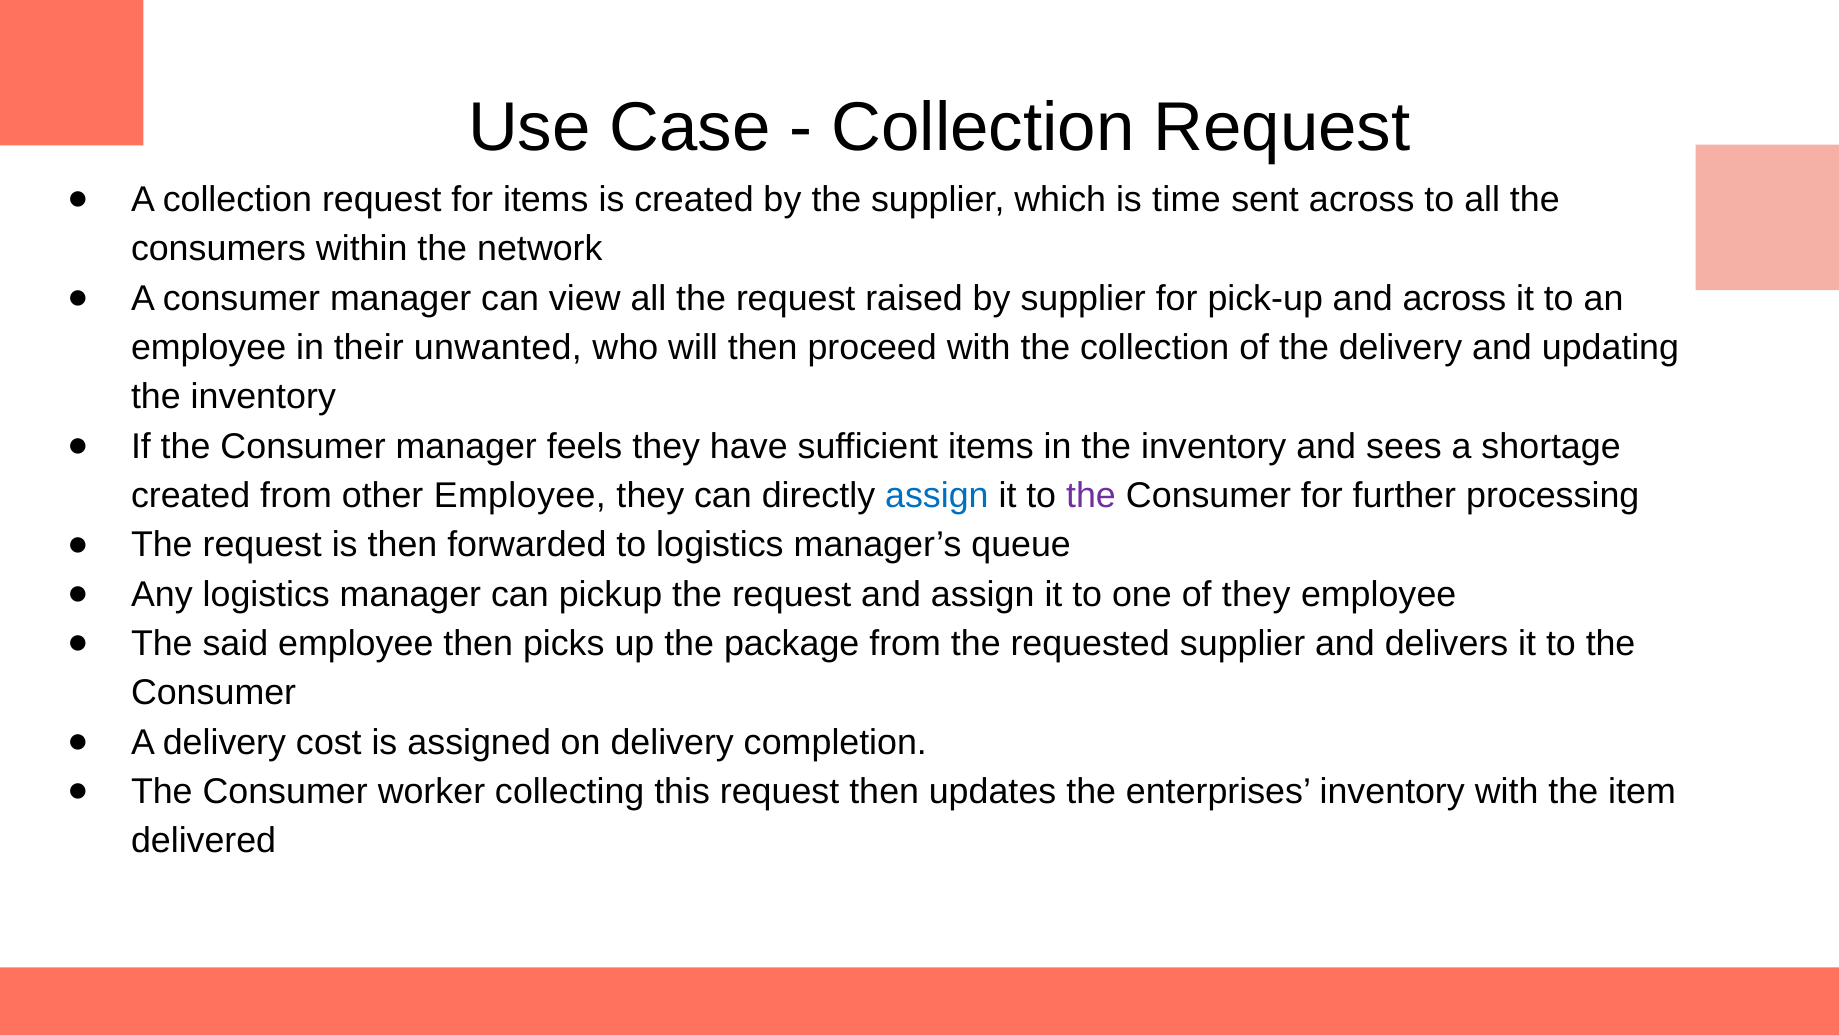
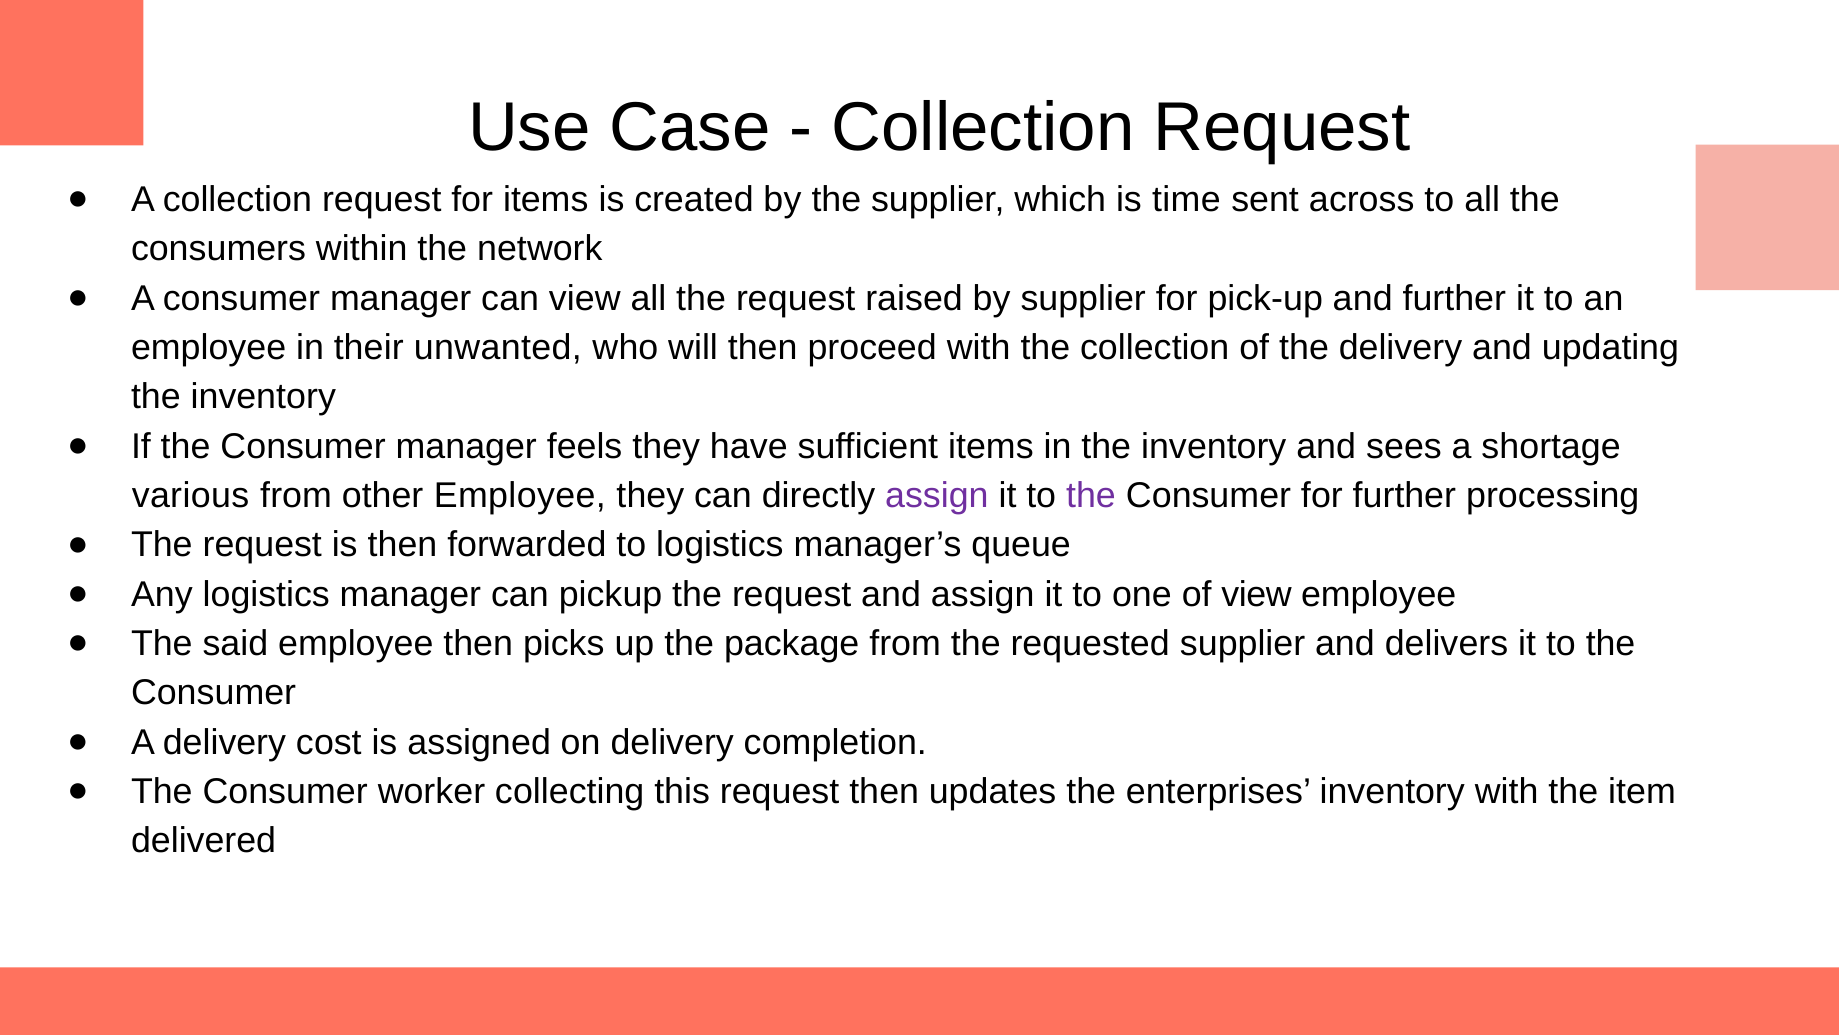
and across: across -> further (1454, 298)
created: created -> various (190, 496)
assign colour: blue -> purple (937, 496)
of they: they -> view (1256, 594)
